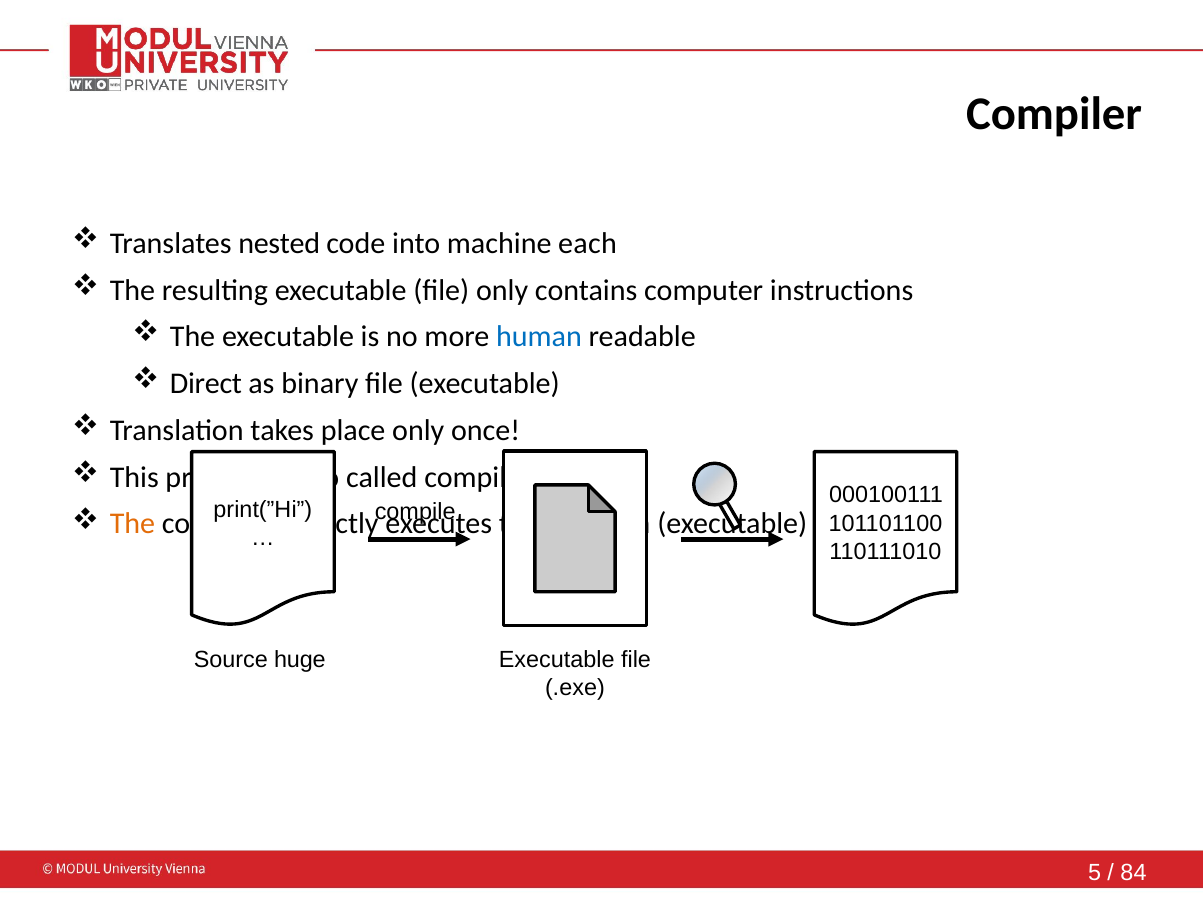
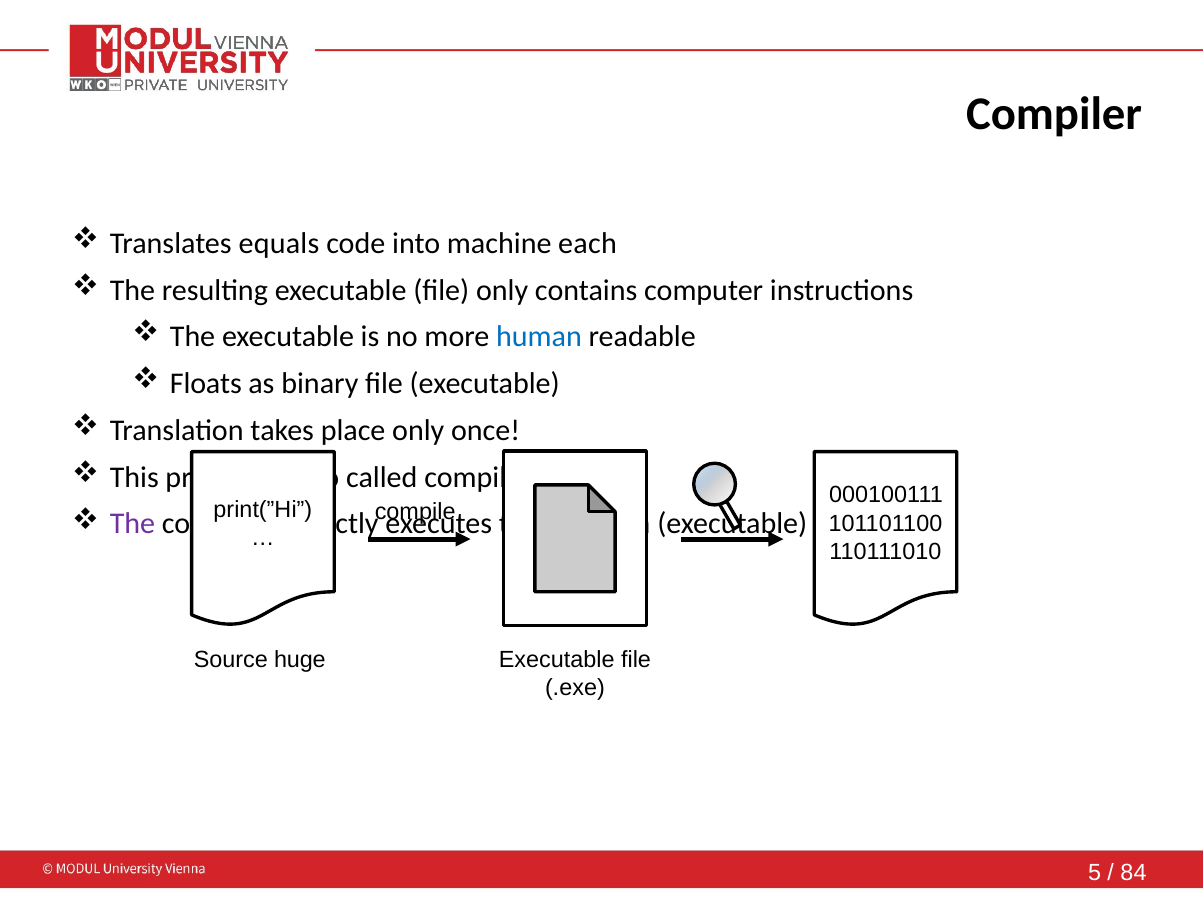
nested: nested -> equals (279, 243)
Direct: Direct -> Floats (206, 384)
The colour: orange -> purple (132, 524)
